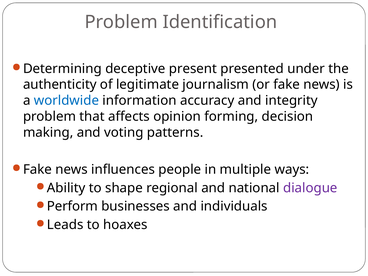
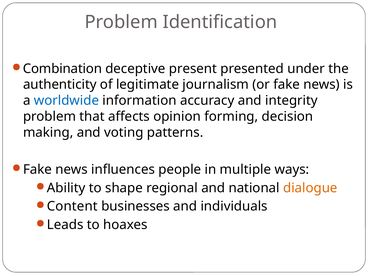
Determining: Determining -> Combination (62, 69)
dialogue colour: purple -> orange (310, 188)
Perform: Perform -> Content (72, 206)
